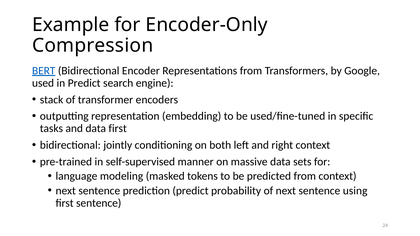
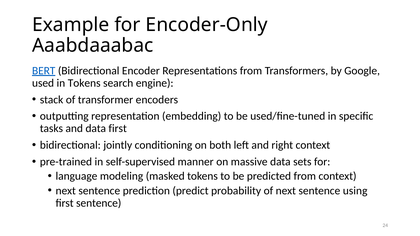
Compression: Compression -> Aaabdaaabac (93, 46)
in Predict: Predict -> Tokens (84, 83)
